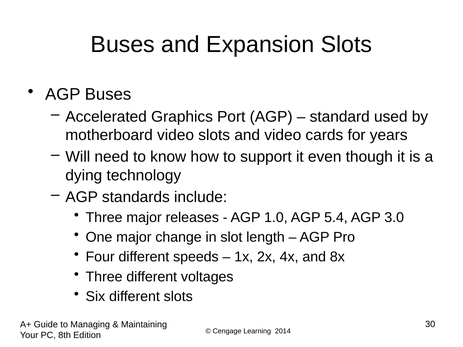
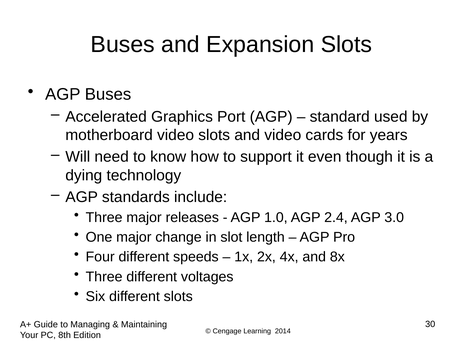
5.4: 5.4 -> 2.4 (336, 218)
